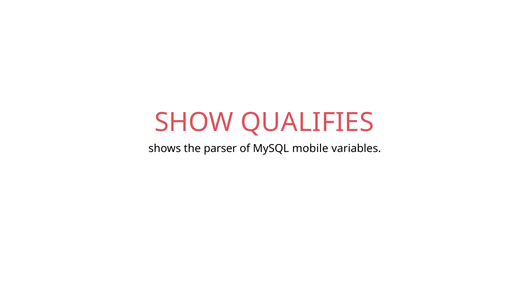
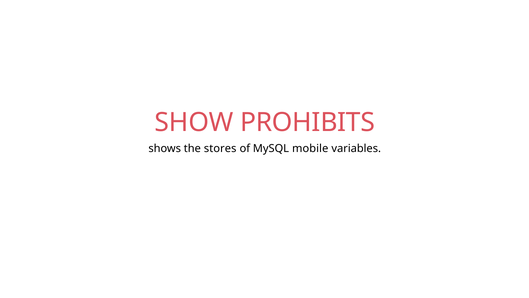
QUALIFIES: QUALIFIES -> PROHIBITS (307, 122)
parser: parser -> stores (220, 148)
